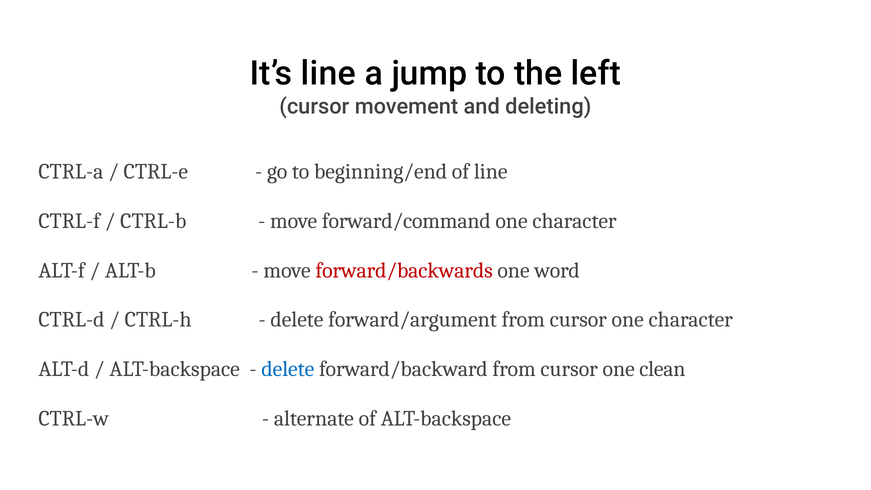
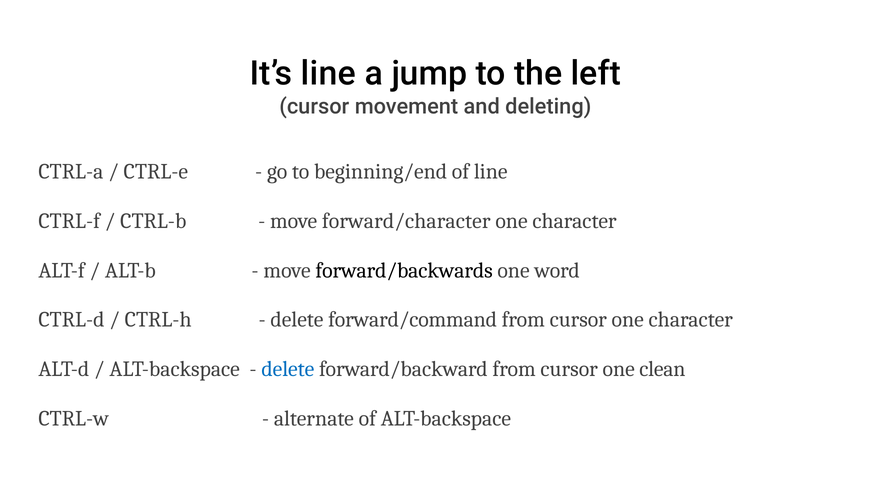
forward/command: forward/command -> forward/character (406, 221)
forward/backwards colour: red -> black (404, 270)
forward/argument: forward/argument -> forward/command (413, 320)
